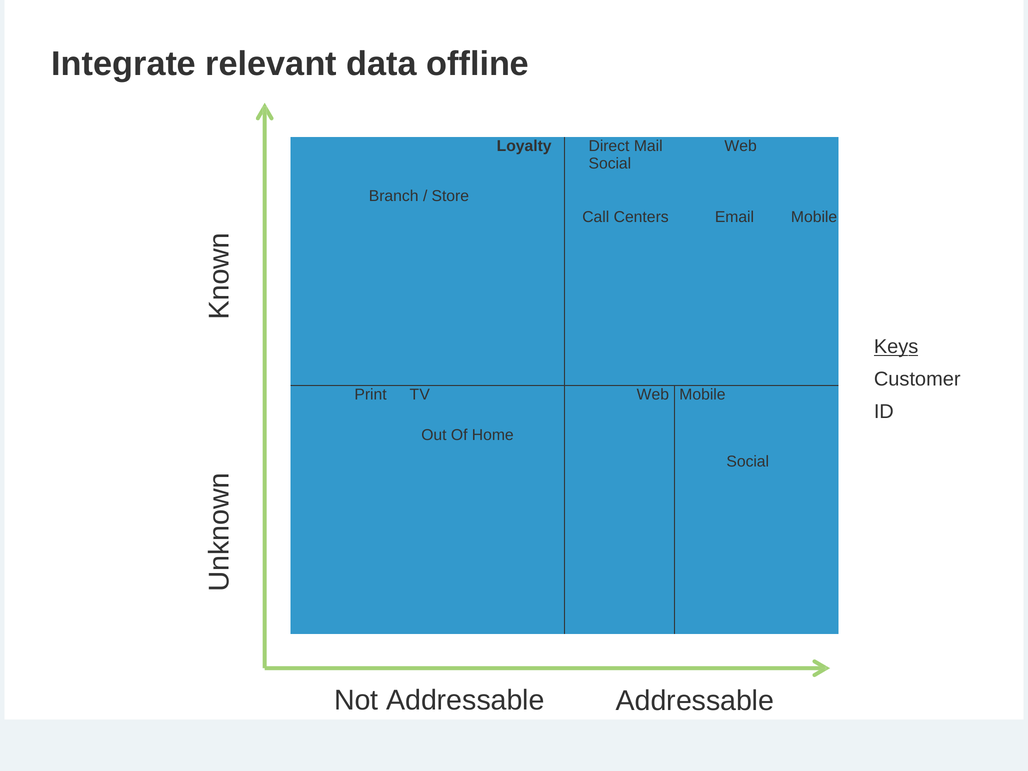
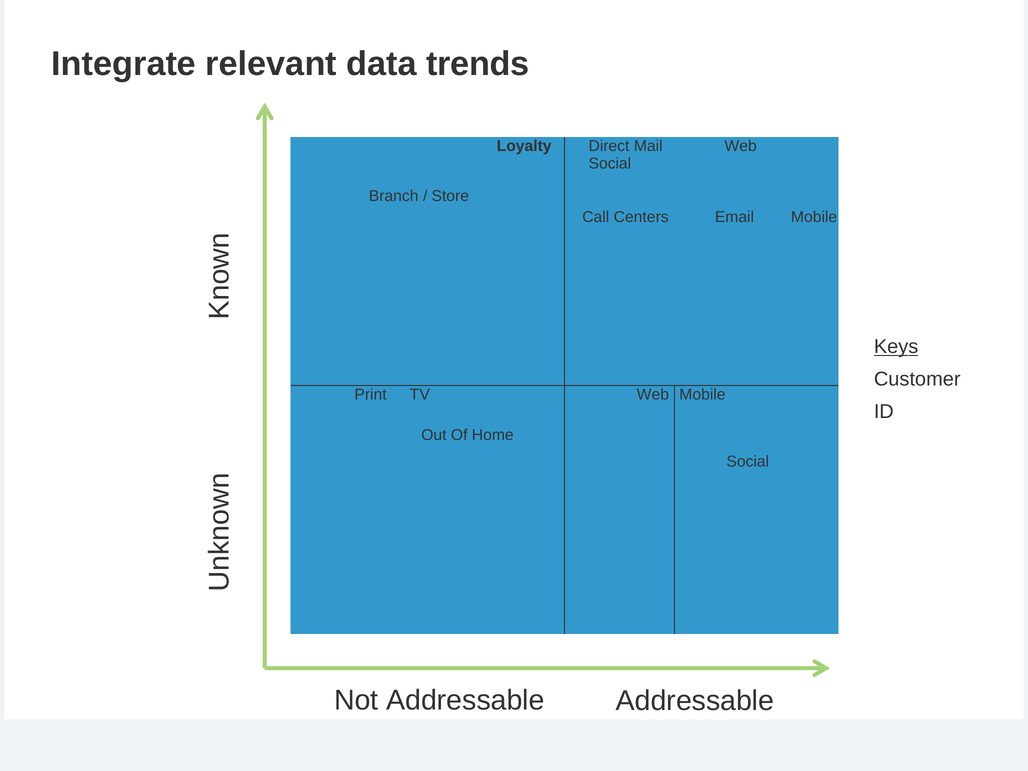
offline: offline -> trends (478, 64)
